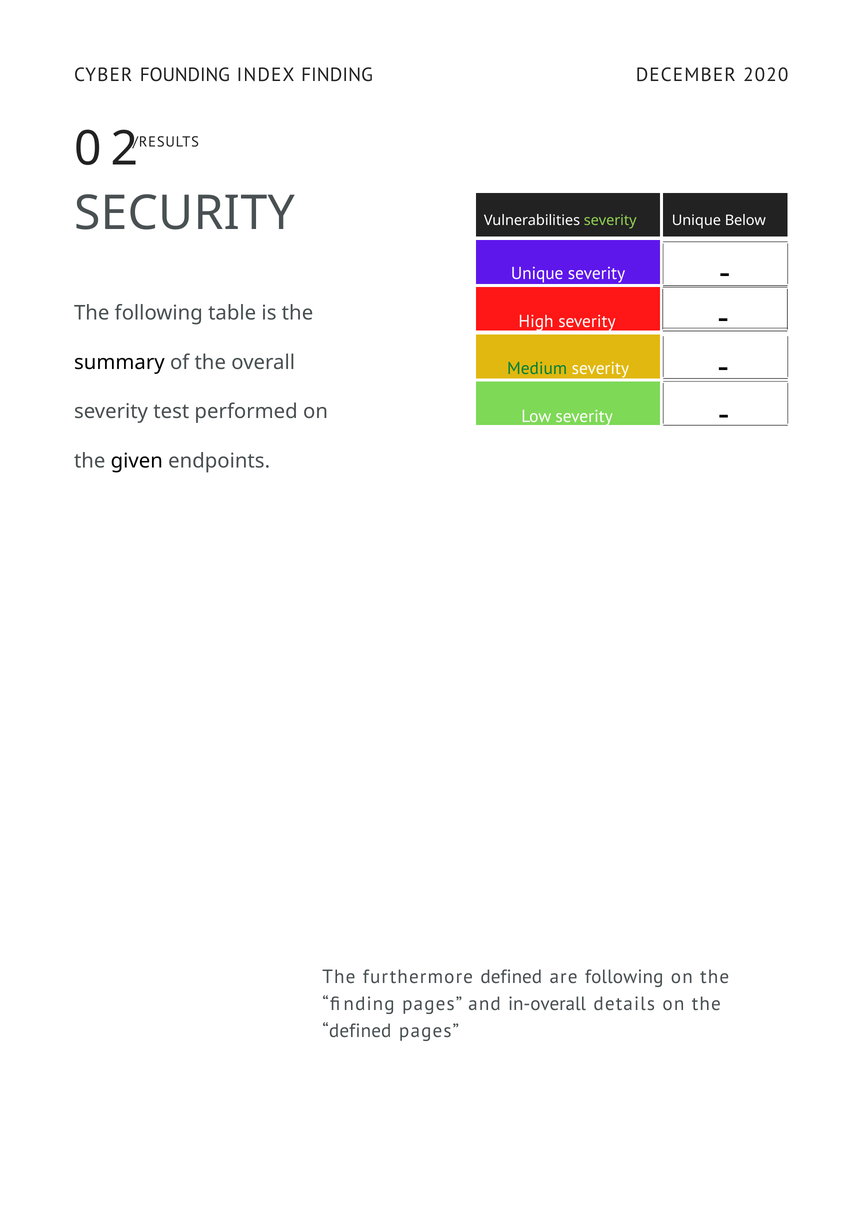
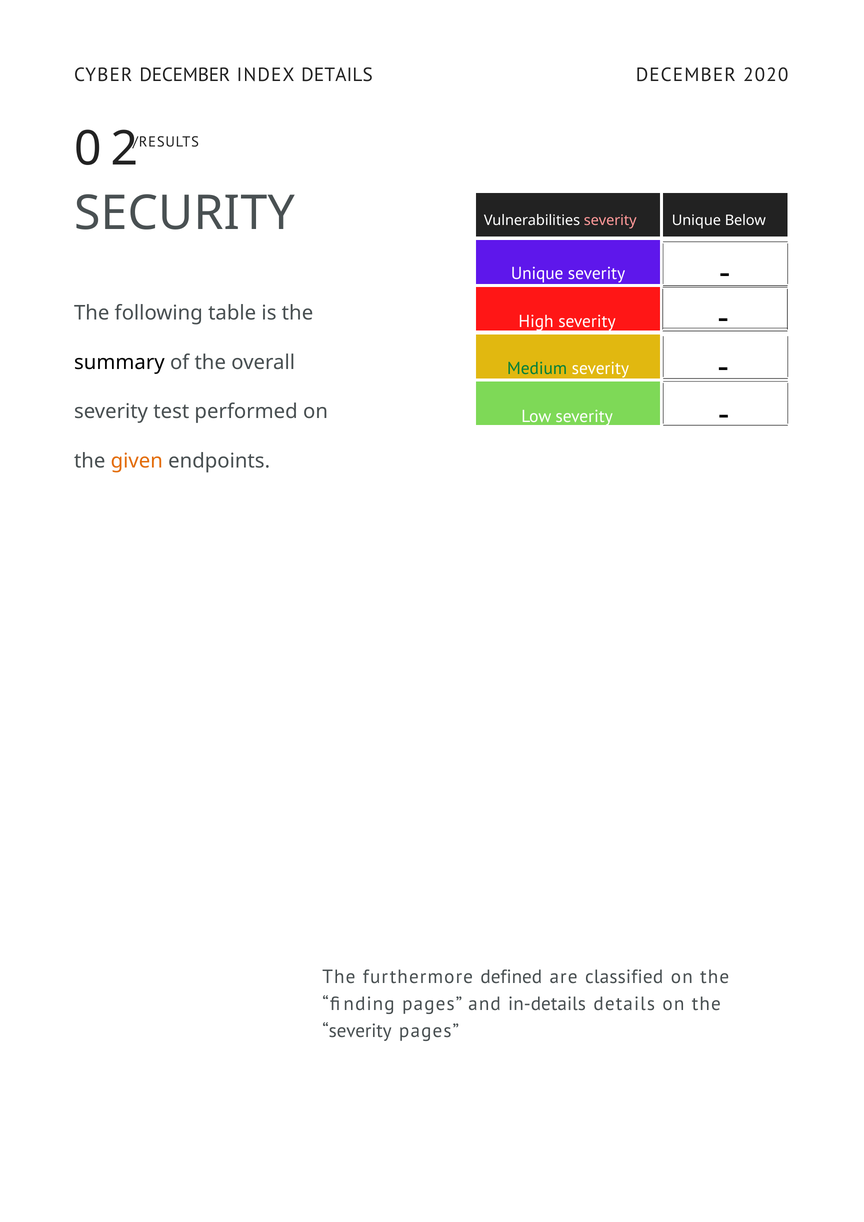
CYBER FOUNDING: FOUNDING -> DECEMBER (185, 75)
INDEX FINDING: FINDING -> DETAILS (337, 75)
severity colour: light green -> pink (610, 221)
given colour: black -> orange (137, 461)
are following: following -> classified (624, 978)
in-overall: in-overall -> in-details (547, 1005)
defined: defined -> severity (357, 1031)
